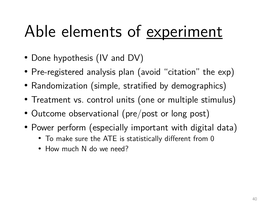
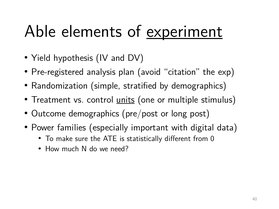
Done: Done -> Yield (41, 58)
units underline: none -> present (126, 100)
Outcome observational: observational -> demographics (94, 114)
perform: perform -> families (72, 128)
